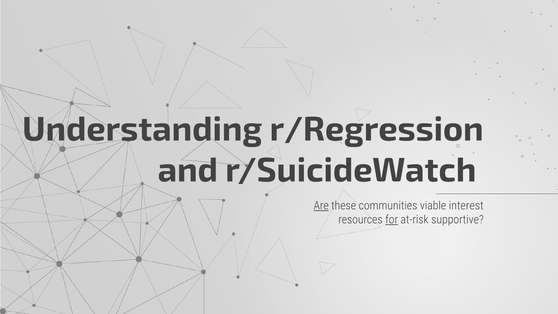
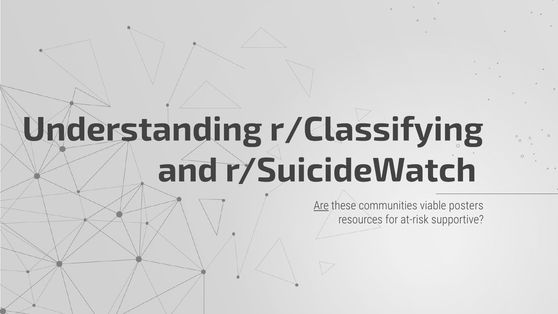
r/Regression: r/Regression -> r/Classifying (377, 129)
interest: interest -> posters (466, 206)
for underline: present -> none (392, 220)
